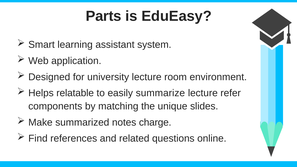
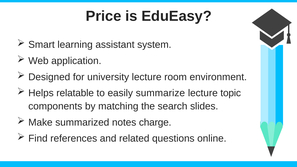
Parts: Parts -> Price (104, 16)
refer: refer -> topic (231, 93)
unique: unique -> search (173, 106)
